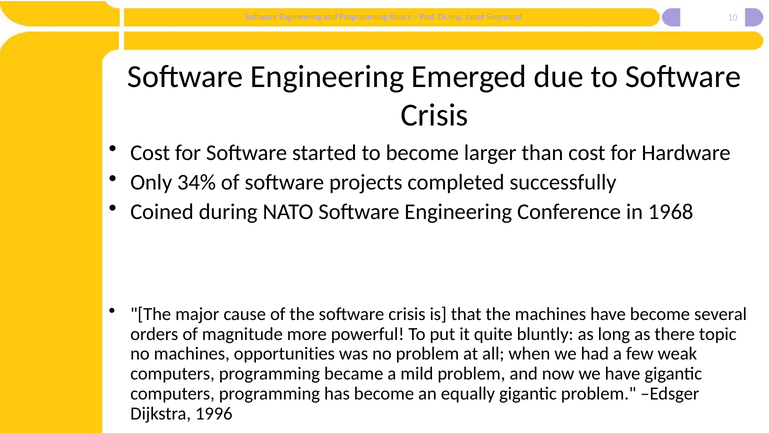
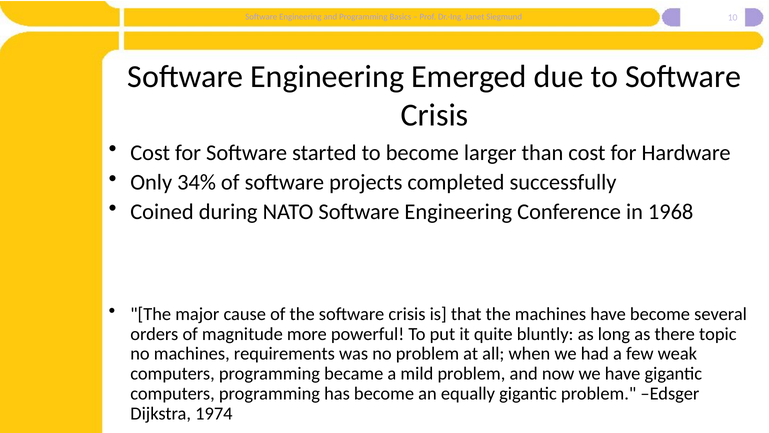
opportunities: opportunities -> requirements (284, 354)
1996: 1996 -> 1974 (214, 413)
